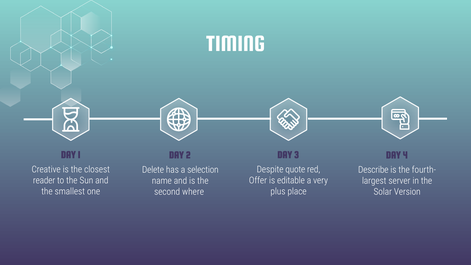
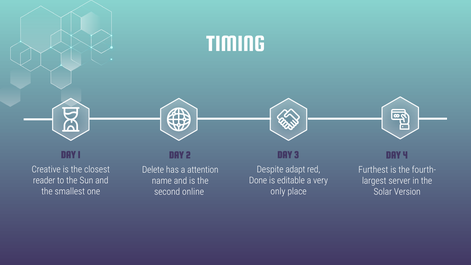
quote: quote -> adapt (295, 169)
Describe: Describe -> Furthest (373, 170)
selection: selection -> attention (203, 170)
Offer: Offer -> Done (258, 180)
plus: plus -> only (278, 191)
where: where -> online (193, 192)
